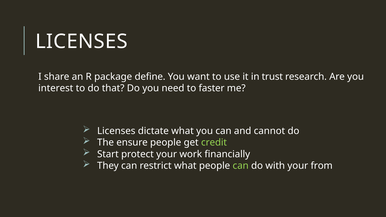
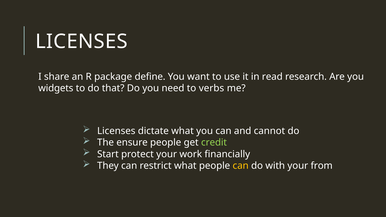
trust: trust -> read (272, 77)
interest: interest -> widgets (56, 88)
faster: faster -> verbs (212, 88)
can colour: light green -> yellow (241, 166)
